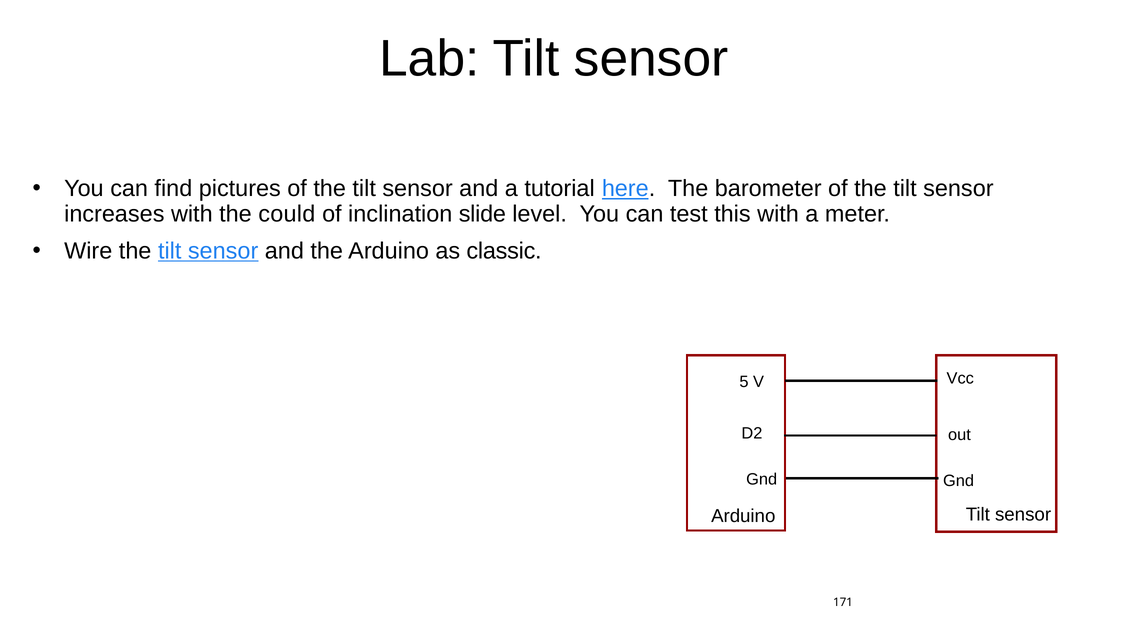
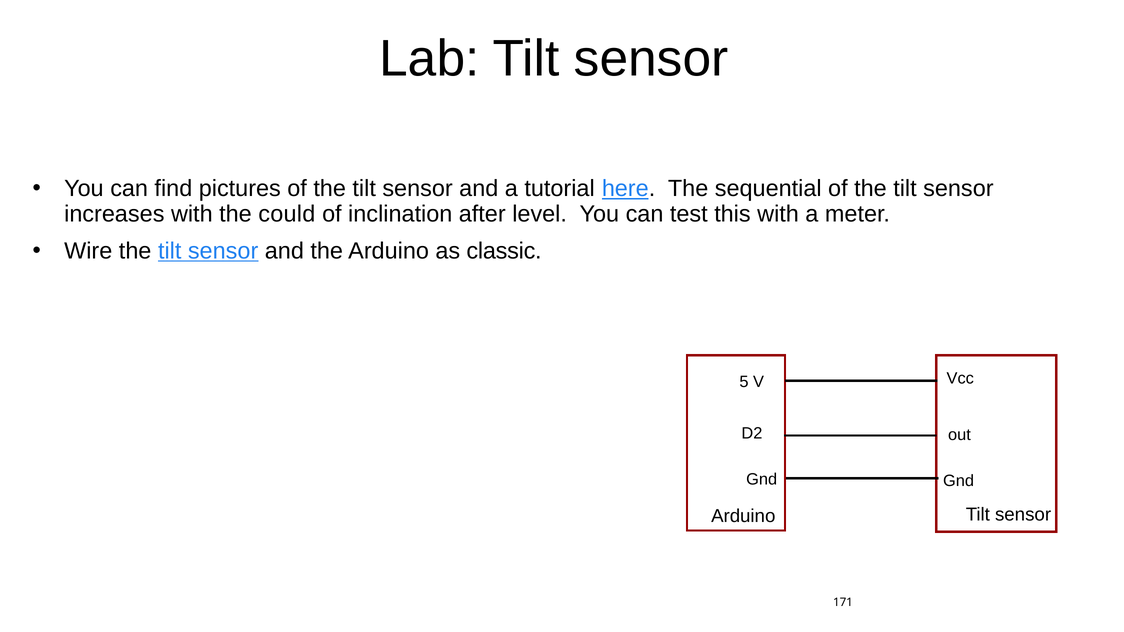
barometer: barometer -> sequential (768, 189)
slide: slide -> after (482, 214)
